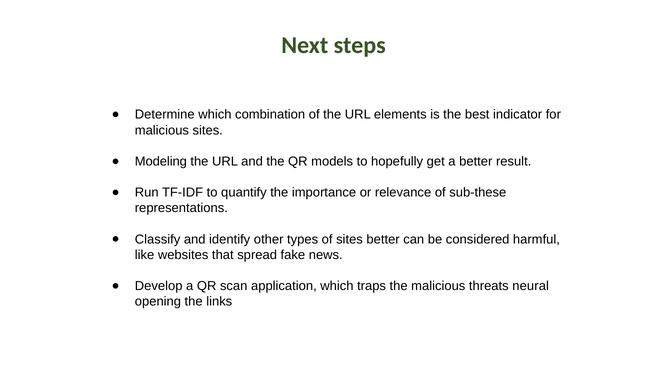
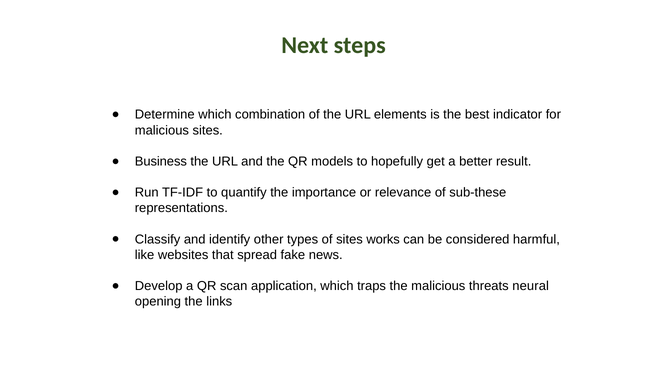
Modeling: Modeling -> Business (161, 161)
sites better: better -> works (383, 239)
